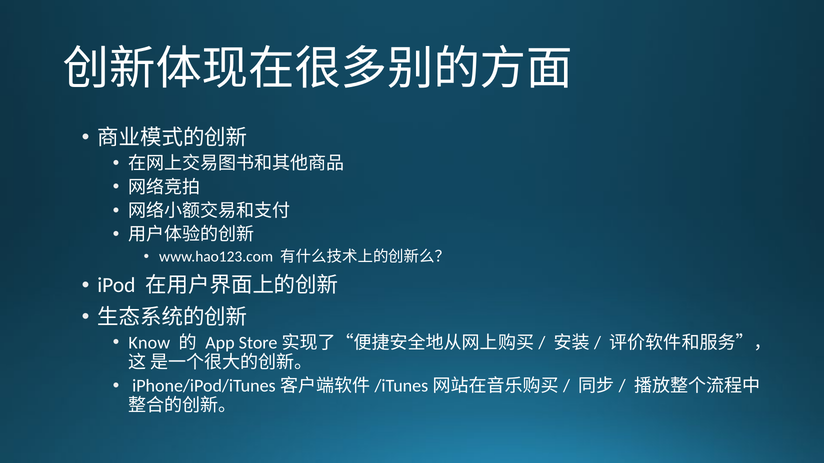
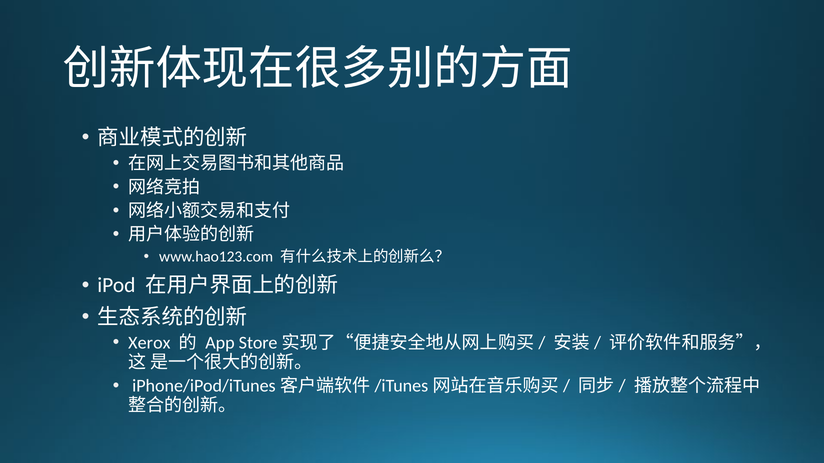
Know: Know -> Xerox (149, 343)
